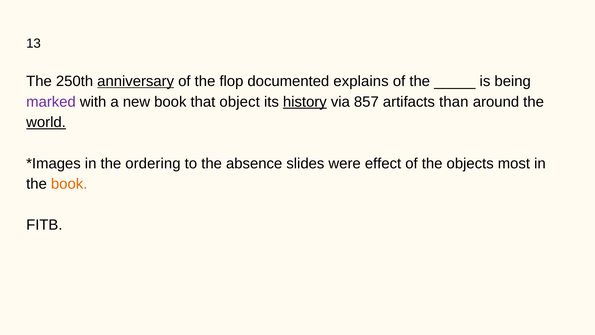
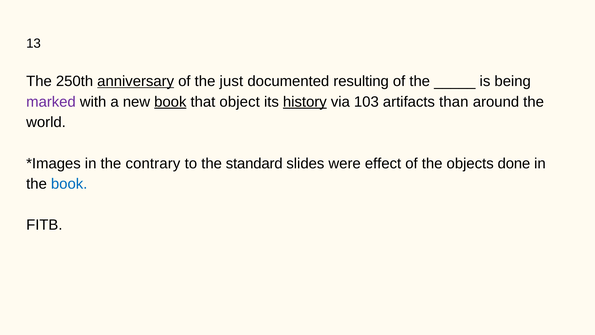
flop: flop -> just (231, 81)
explains: explains -> resulting (361, 81)
book underline: none -> present (170, 102)
857: 857 -> 103 (366, 102)
world underline: present -> none (46, 122)
ordering: ordering -> contrary (153, 163)
absence: absence -> standard (254, 163)
most: most -> done (514, 163)
book colour: orange -> blue (69, 184)
